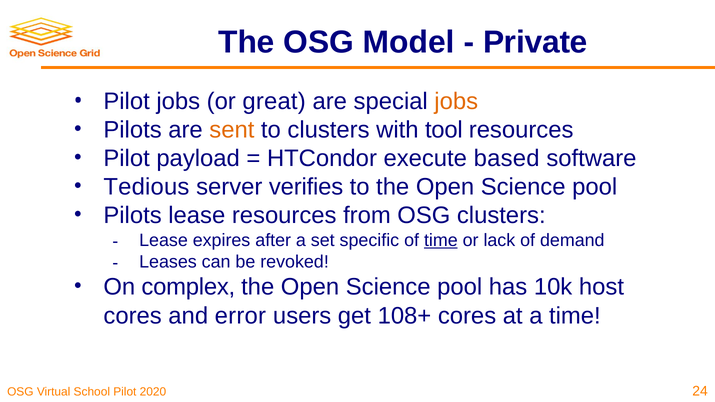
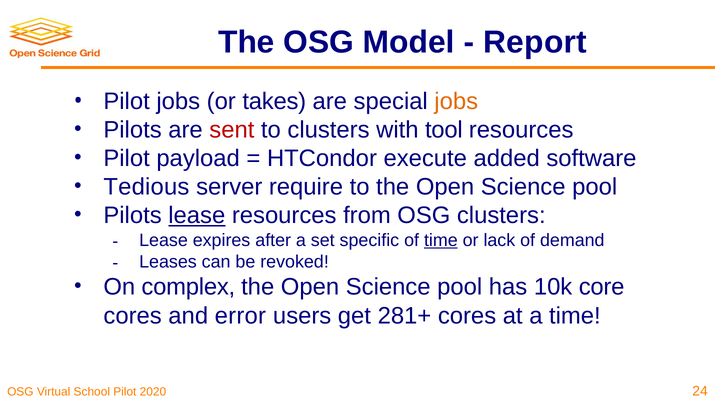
Private: Private -> Report (535, 42)
great: great -> takes (274, 101)
sent colour: orange -> red (232, 130)
based: based -> added (507, 159)
verifies: verifies -> require (306, 187)
lease underline: none -> present (197, 216)
host: host -> core (602, 287)
108+: 108+ -> 281+ (404, 316)
